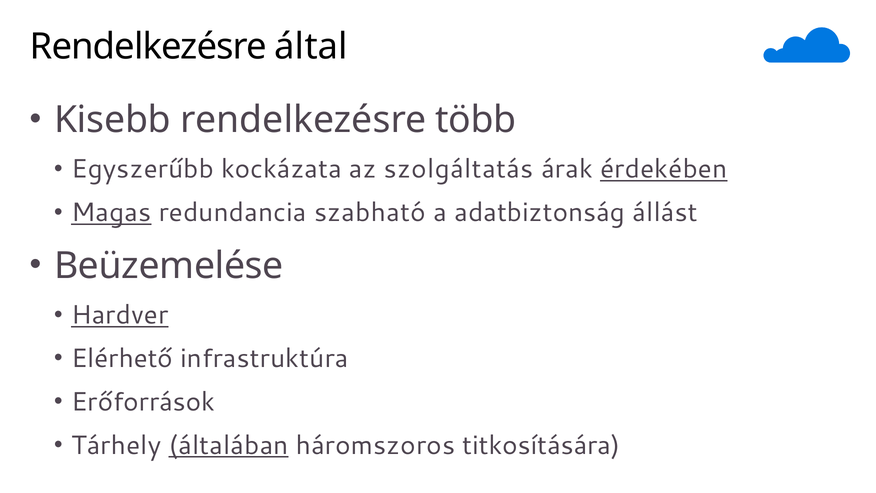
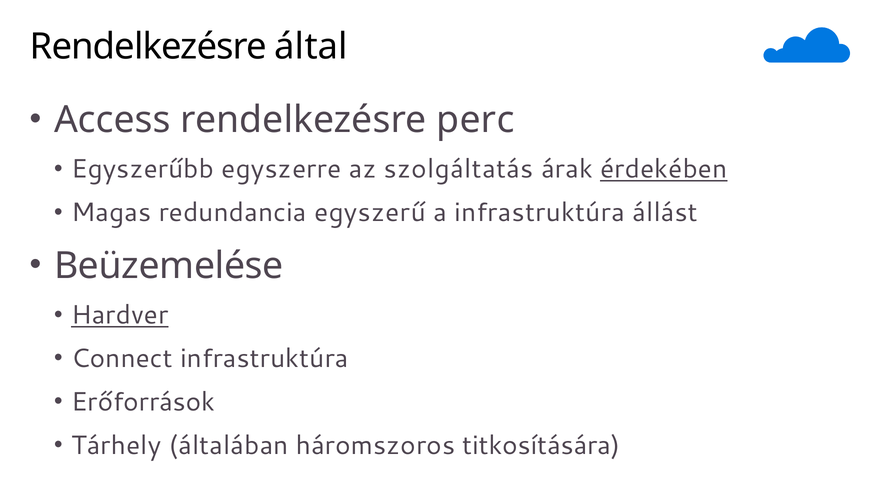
Kisebb: Kisebb -> Access (112, 120)
több: több -> perc (475, 120)
kockázata: kockázata -> egyszerre (281, 169)
Magas underline: present -> none (111, 213)
szabható: szabható -> egyszerű (370, 213)
a adatbiztonság: adatbiztonság -> infrastruktúra (540, 213)
Elérhető: Elérhető -> Connect (122, 358)
általában underline: present -> none (229, 445)
